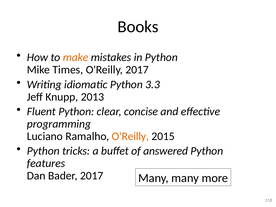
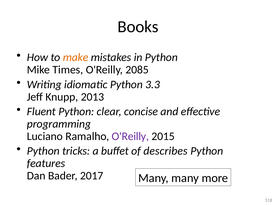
O'Reilly 2017: 2017 -> 2085 (137, 70)
O'Reilly colour: orange -> purple (130, 136)
answered: answered -> describes (166, 151)
